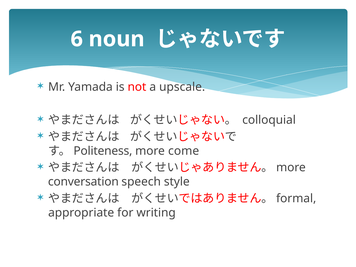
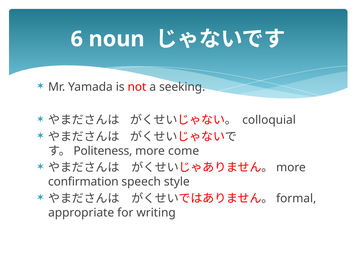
upscale: upscale -> seeking (182, 87)
conversation: conversation -> confirmation (83, 182)
